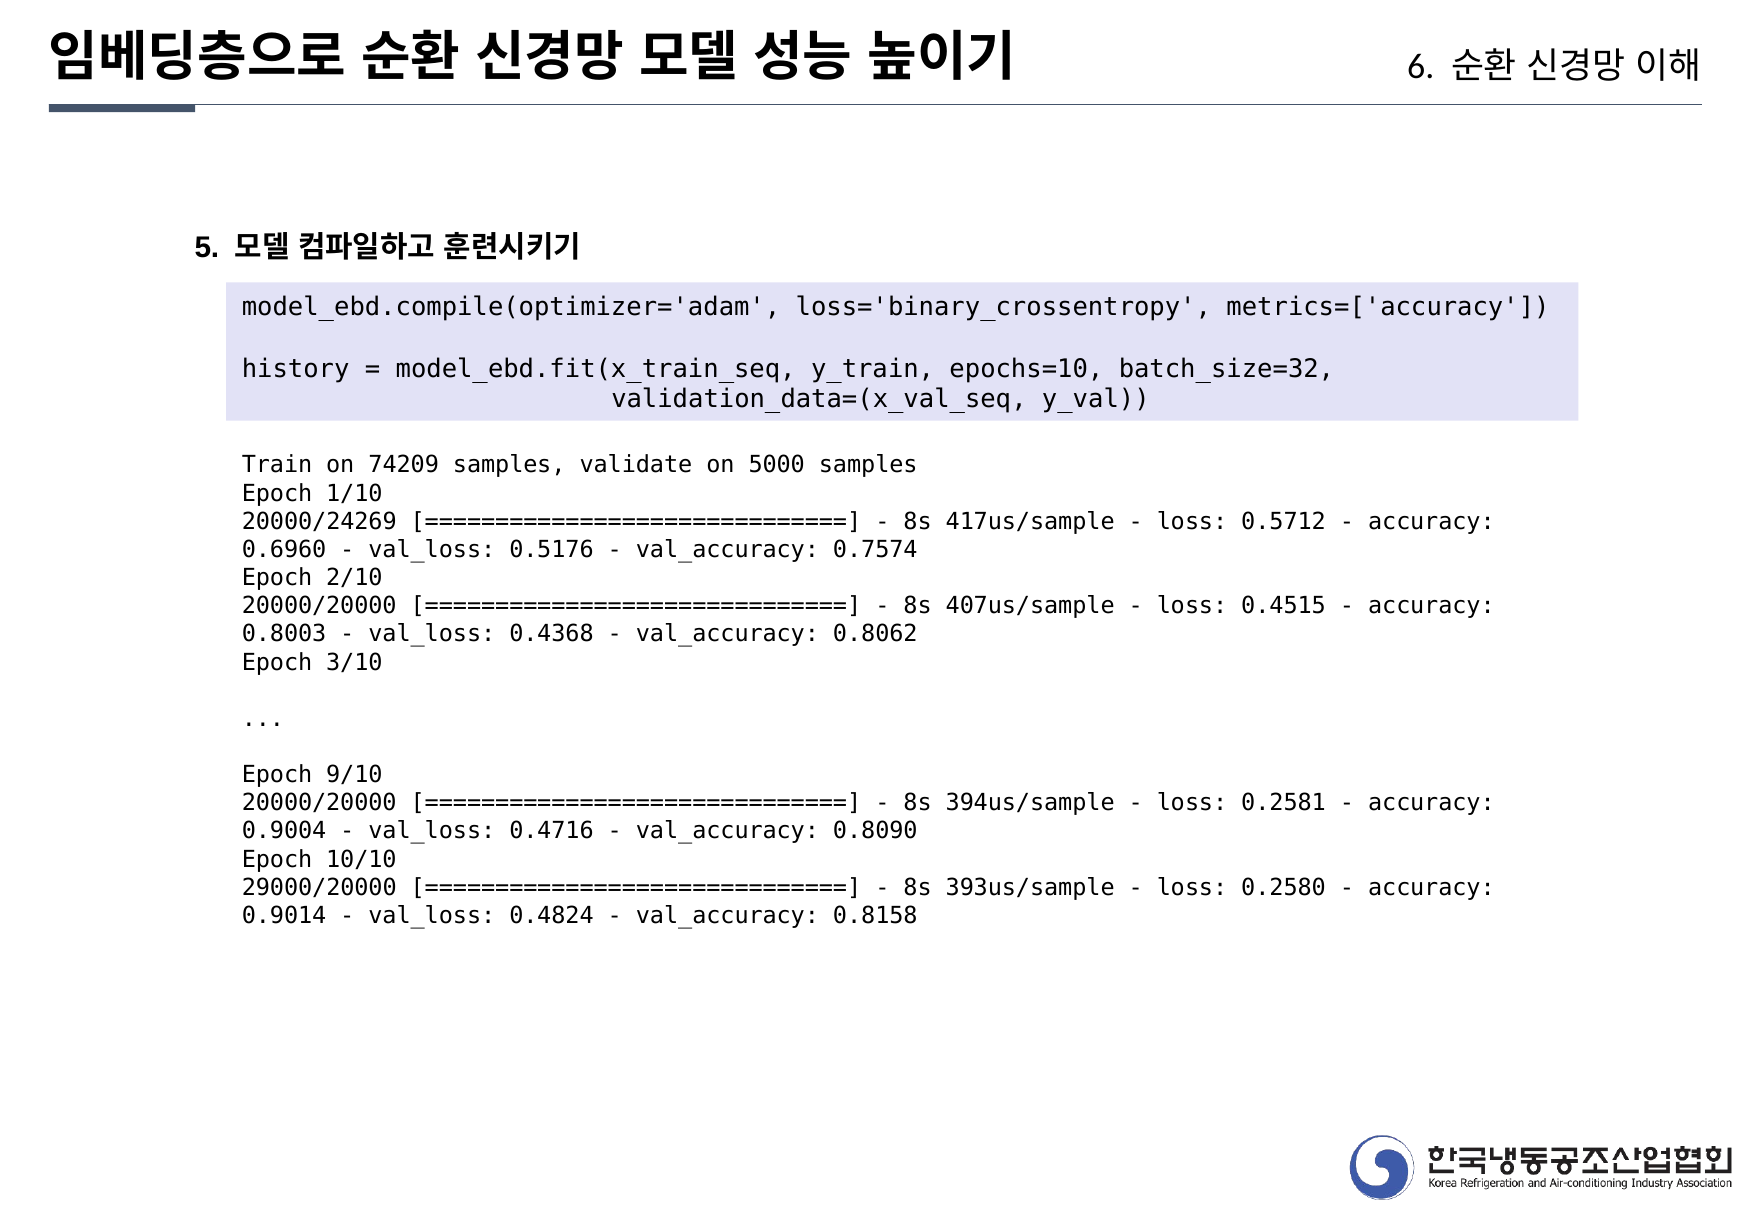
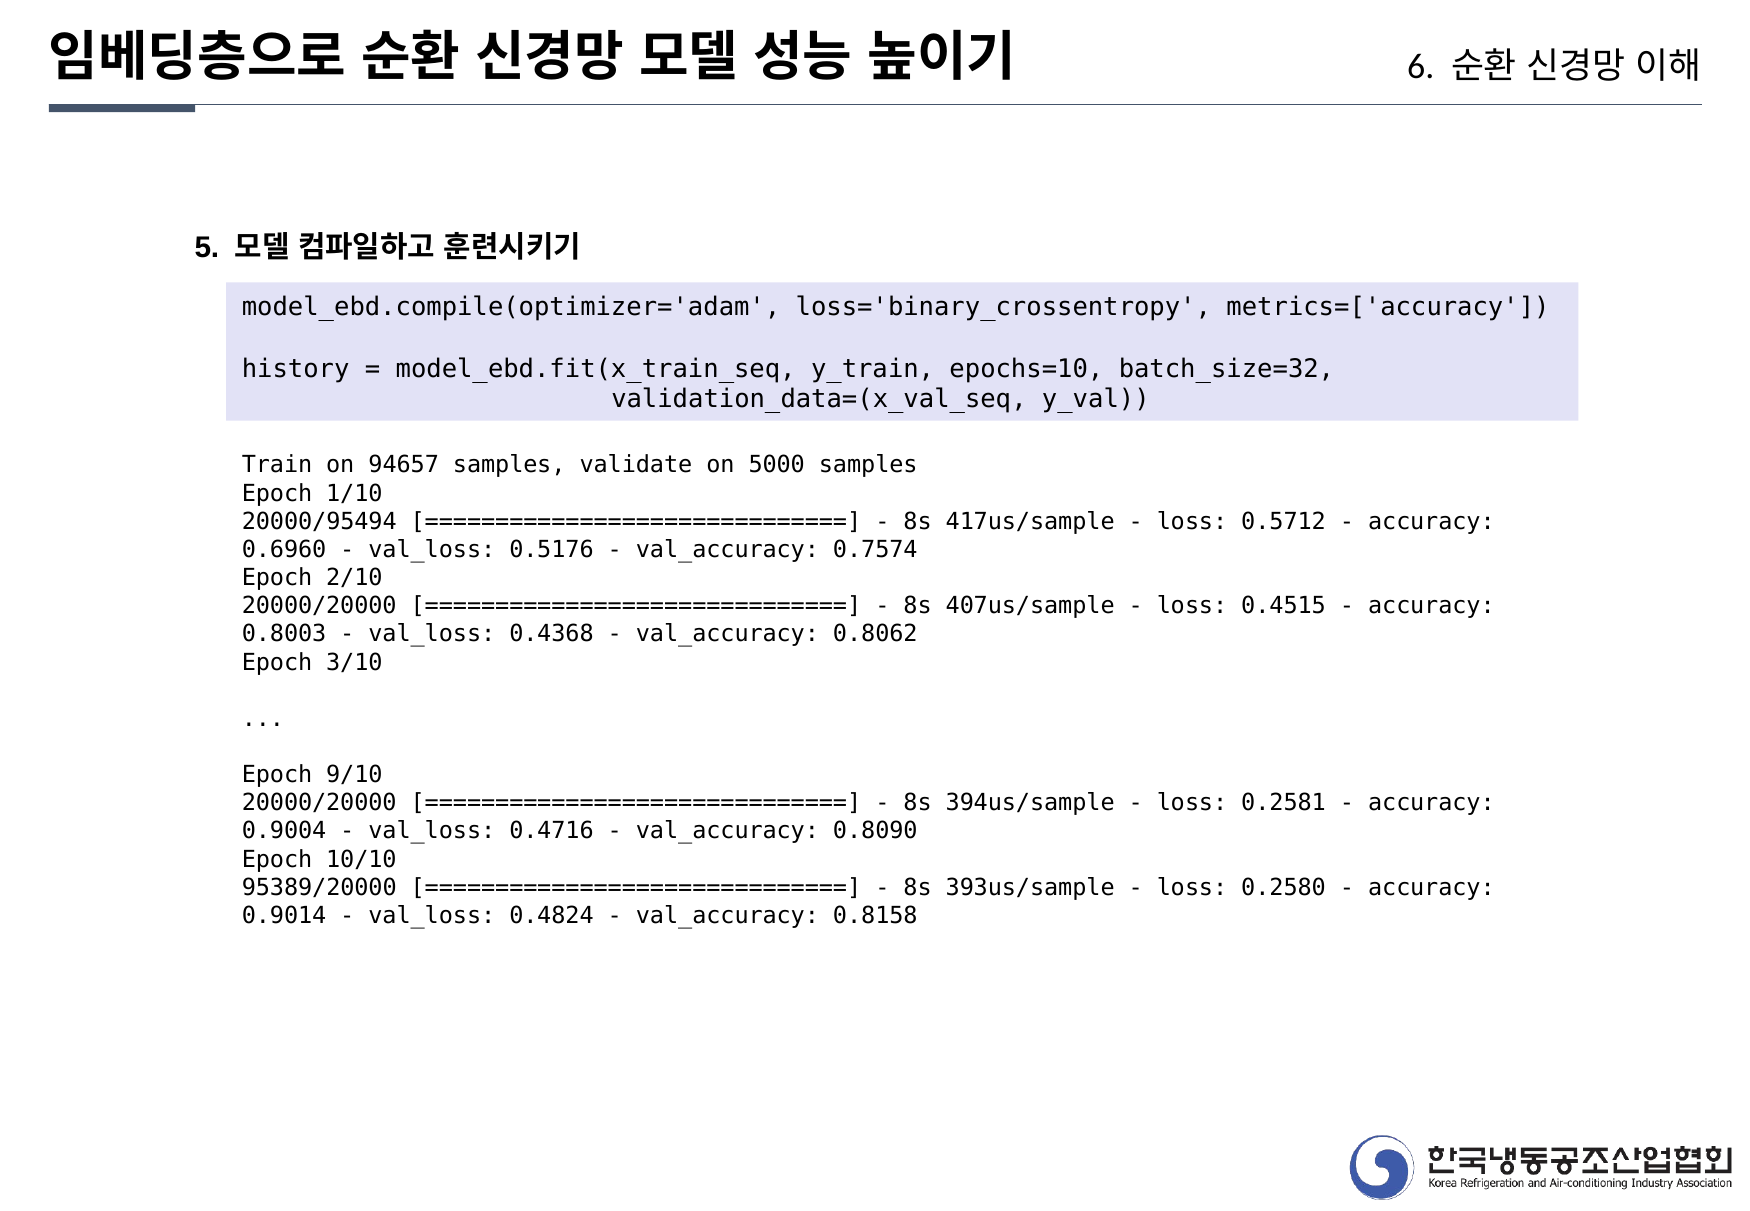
74209: 74209 -> 94657 (404, 465)
20000/24269: 20000/24269 -> 20000/95494 (319, 522)
29000/20000: 29000/20000 -> 95389/20000 (319, 888)
